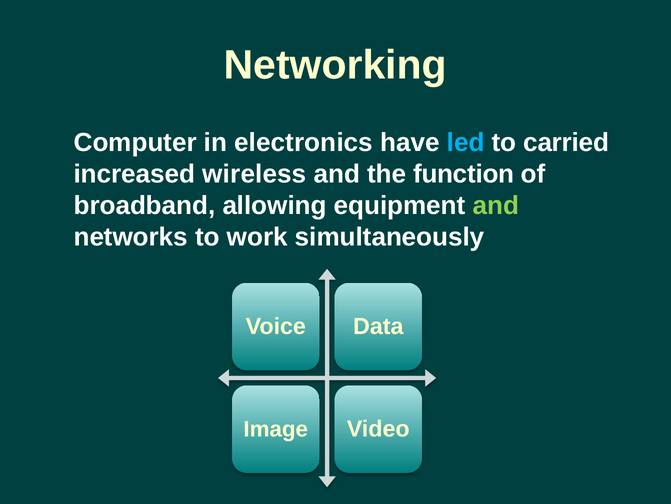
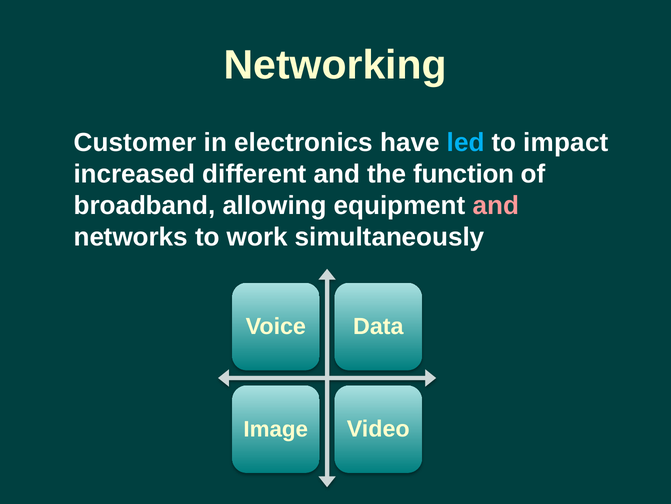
Computer: Computer -> Customer (135, 143)
carried: carried -> impact (566, 143)
wireless: wireless -> different (255, 174)
and colour: light green -> pink (496, 205)
